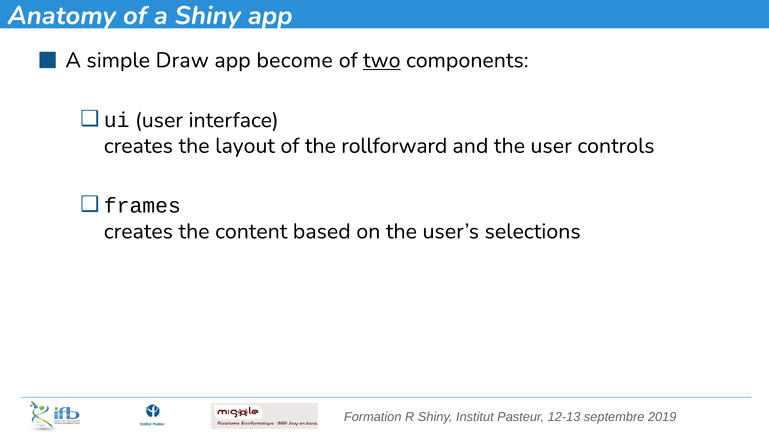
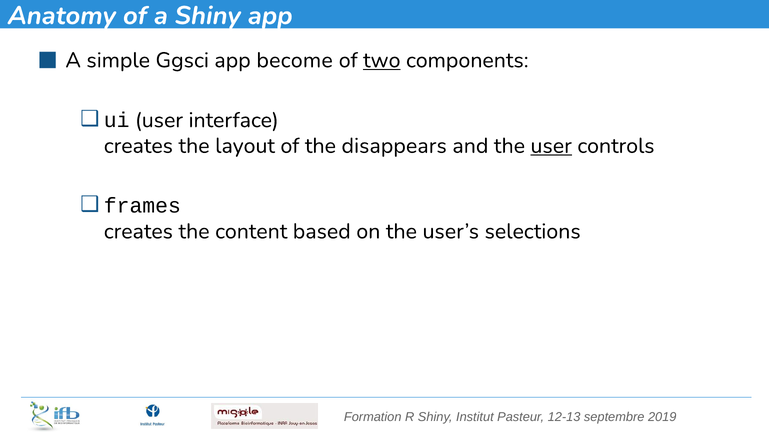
Draw: Draw -> Ggsci (182, 60)
rollforward: rollforward -> disappears (394, 146)
user underline: none -> present (551, 146)
